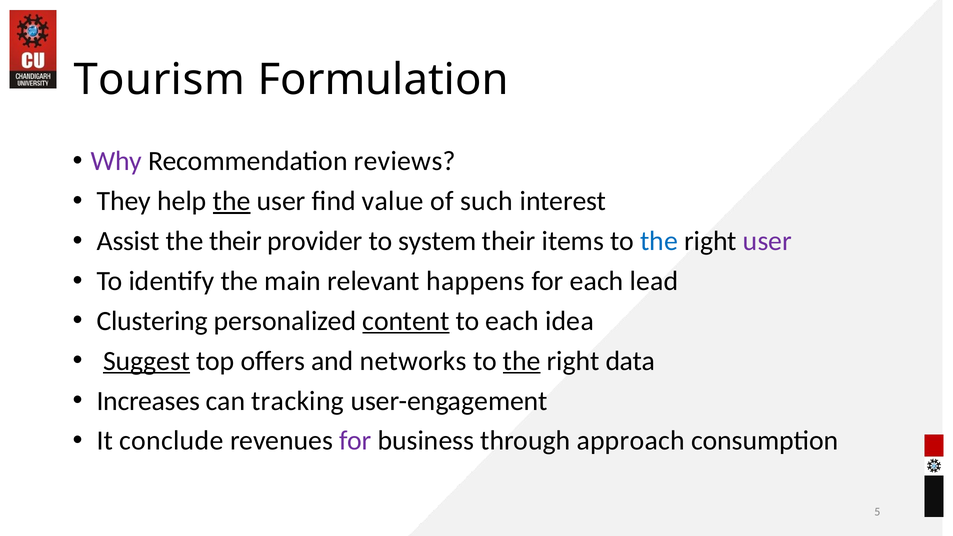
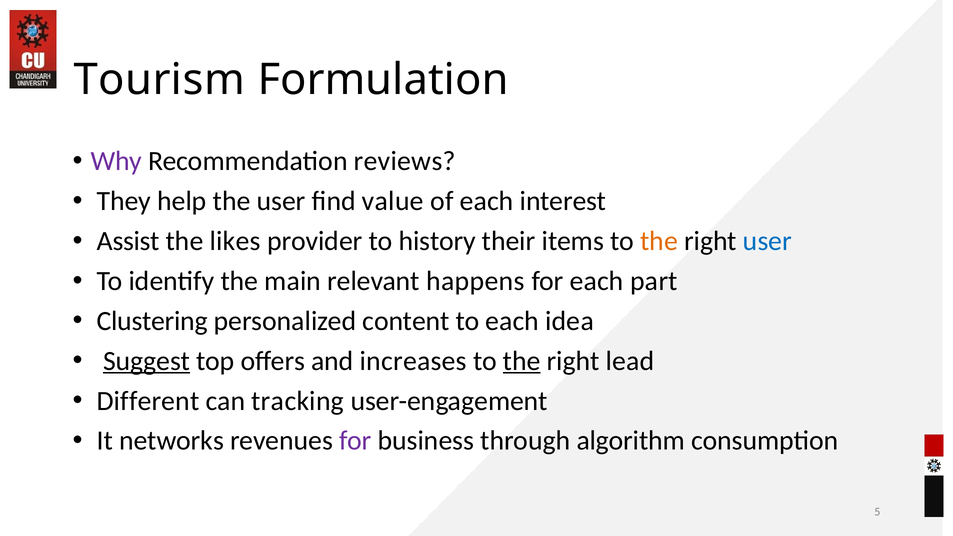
the underline: present -> none (232, 201)
of such: such -> each (487, 201)
the their: their -> likes (235, 241)
system: system -> history (437, 241)
the colour: blue -> orange (659, 241)
user colour: purple -> blue (767, 241)
lead: lead -> part (654, 281)
content underline: present -> none (406, 321)
networks: networks -> increases (413, 361)
data: data -> lead (630, 361)
Increases: Increases -> Different (148, 401)
conclude: conclude -> networks (172, 441)
approach: approach -> algorithm (631, 441)
